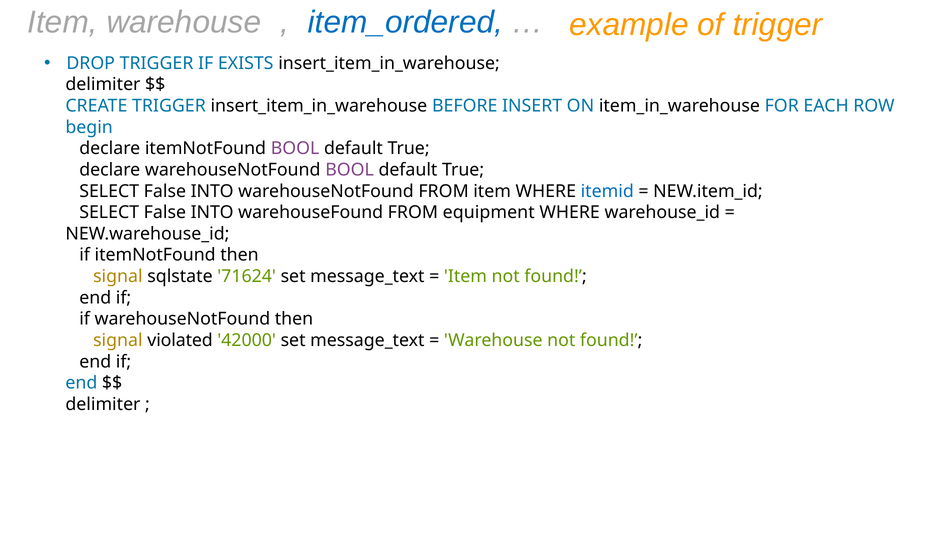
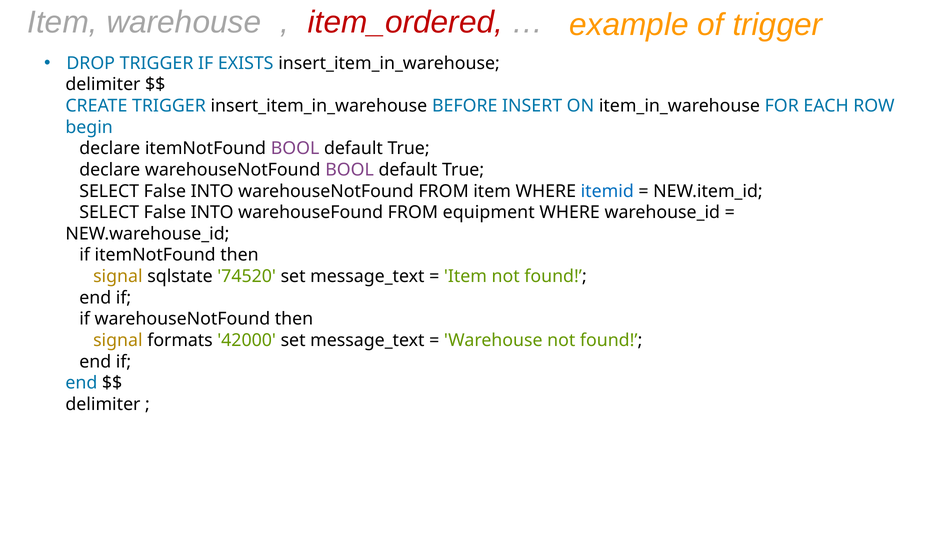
item_ordered colour: blue -> red (405, 23)
71624: 71624 -> 74520 (247, 277)
violated: violated -> formats (180, 341)
